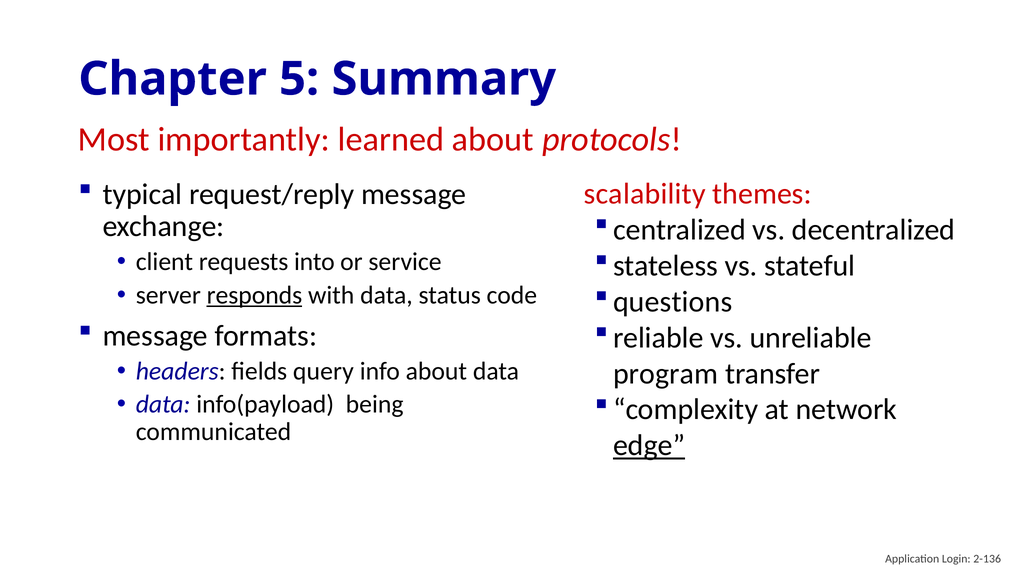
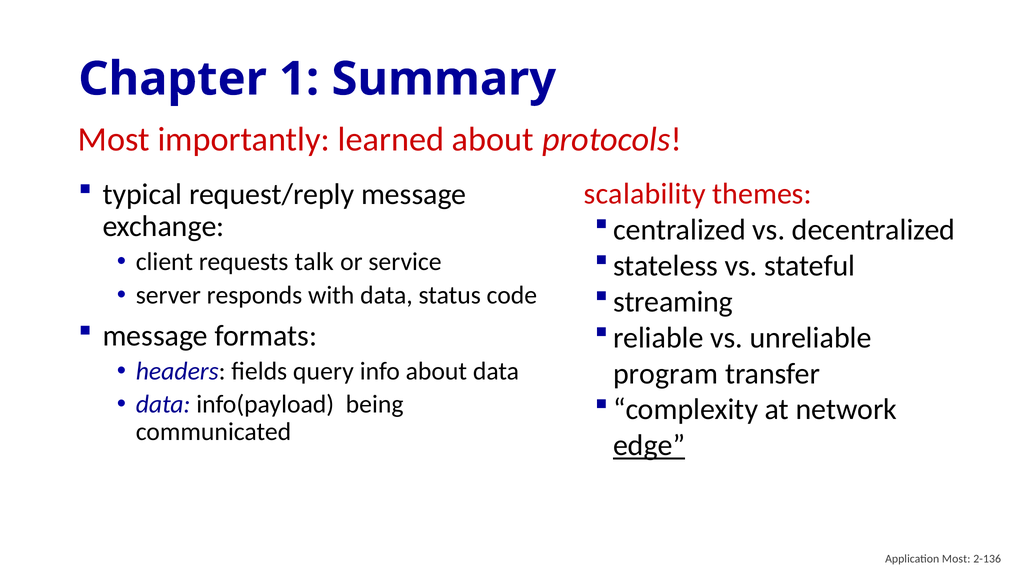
5: 5 -> 1 (299, 79)
into: into -> talk (314, 262)
responds underline: present -> none (254, 295)
questions: questions -> streaming (673, 302)
Application Login: Login -> Most (956, 559)
